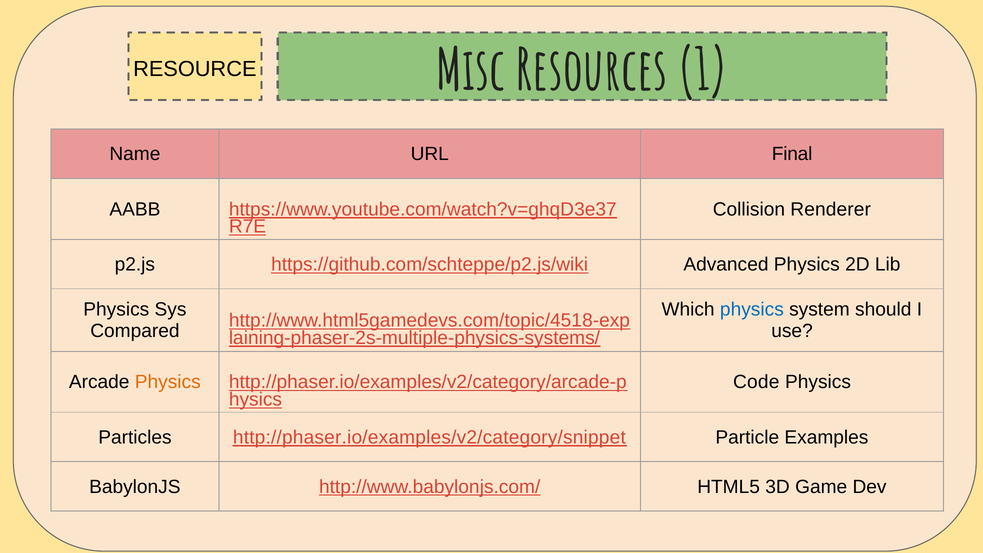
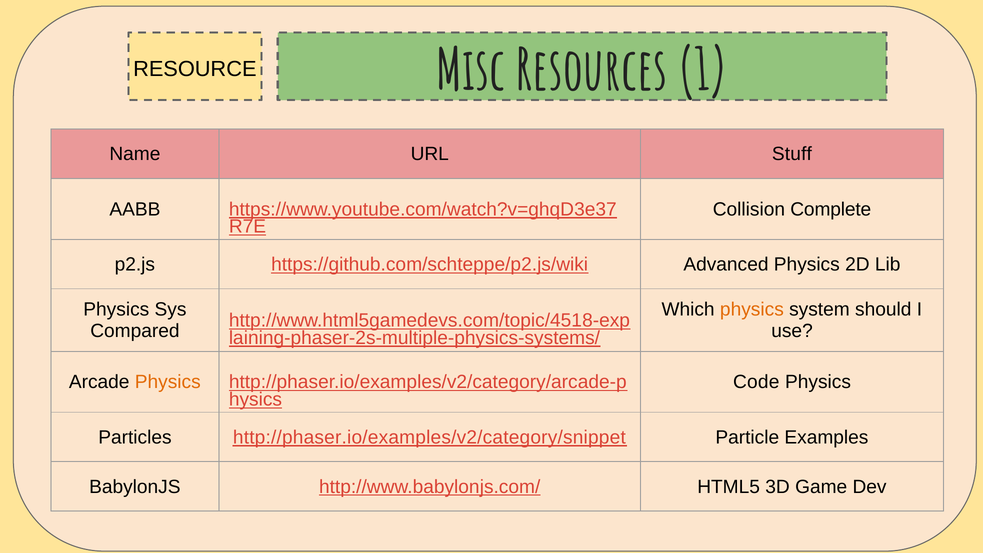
Final: Final -> Stuff (792, 154)
Renderer: Renderer -> Complete (831, 209)
physics colour: blue -> orange (752, 310)
